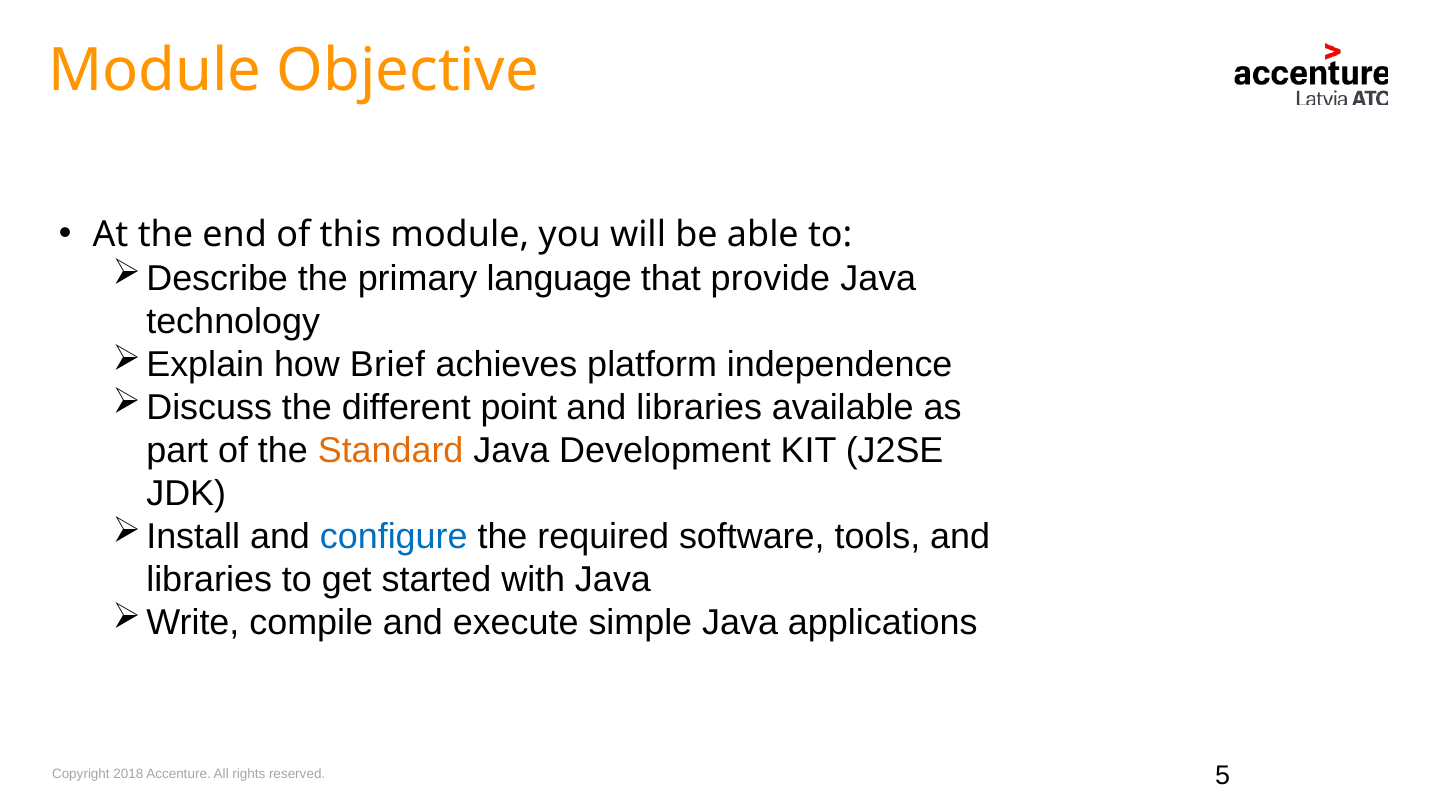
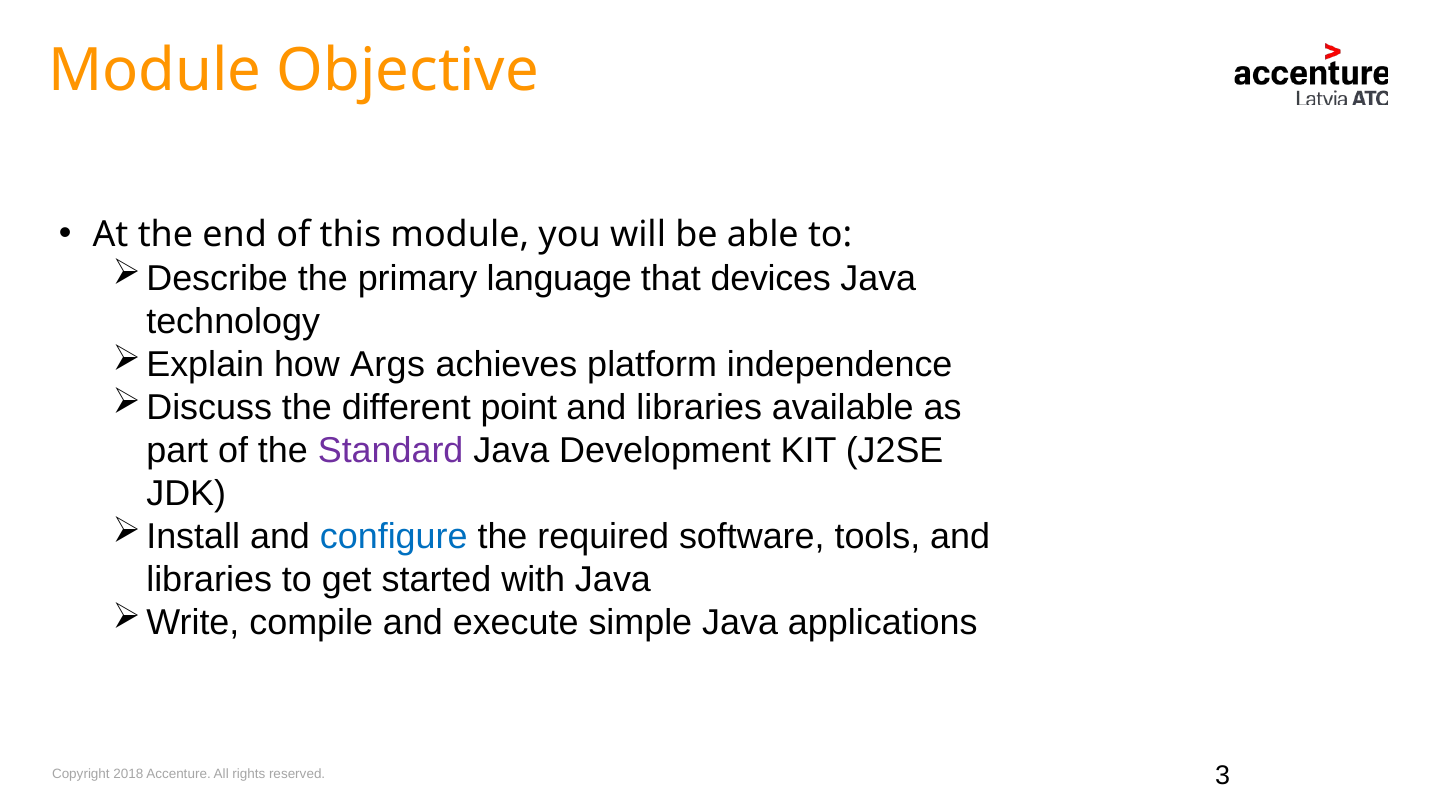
provide: provide -> devices (771, 278)
Brief: Brief -> Args (388, 364)
Standard colour: orange -> purple (391, 450)
5: 5 -> 3 (1223, 775)
